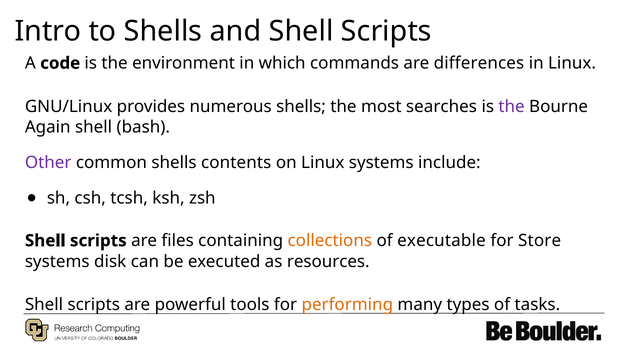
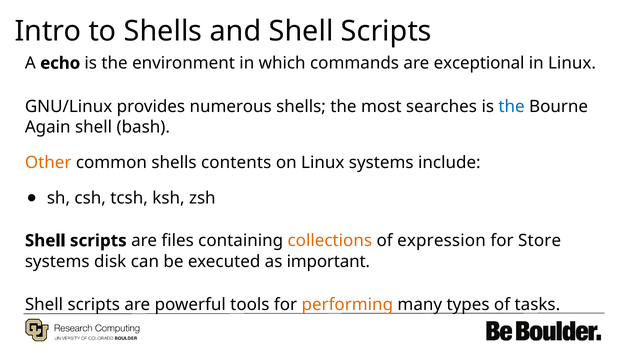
code: code -> echo (60, 63)
differences: differences -> exceptional (479, 63)
the colour: purple -> blue (512, 107)
Other colour: purple -> orange (48, 163)
executable: executable -> expression (441, 241)
resources: resources -> important (328, 262)
